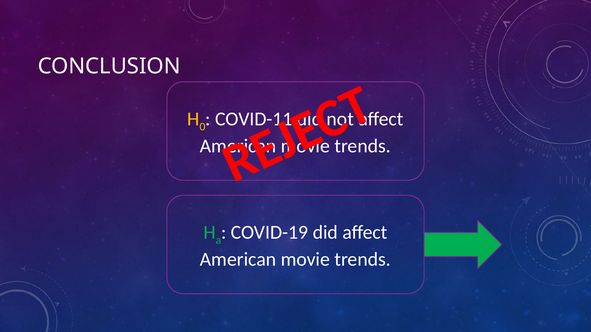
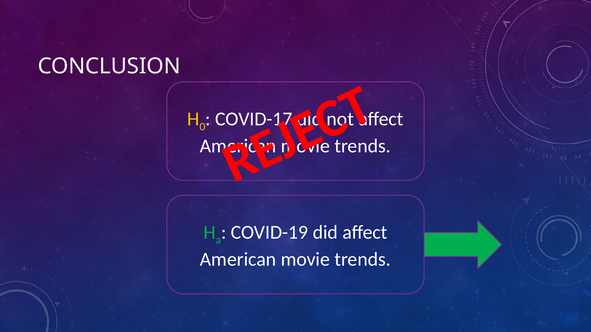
COVID-11: COVID-11 -> COVID-17 (254, 119)
